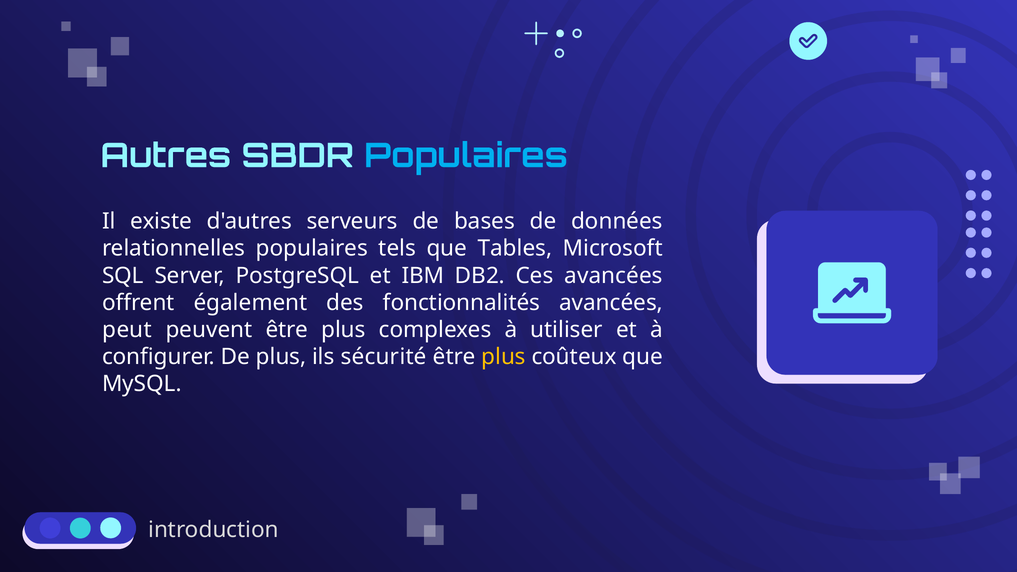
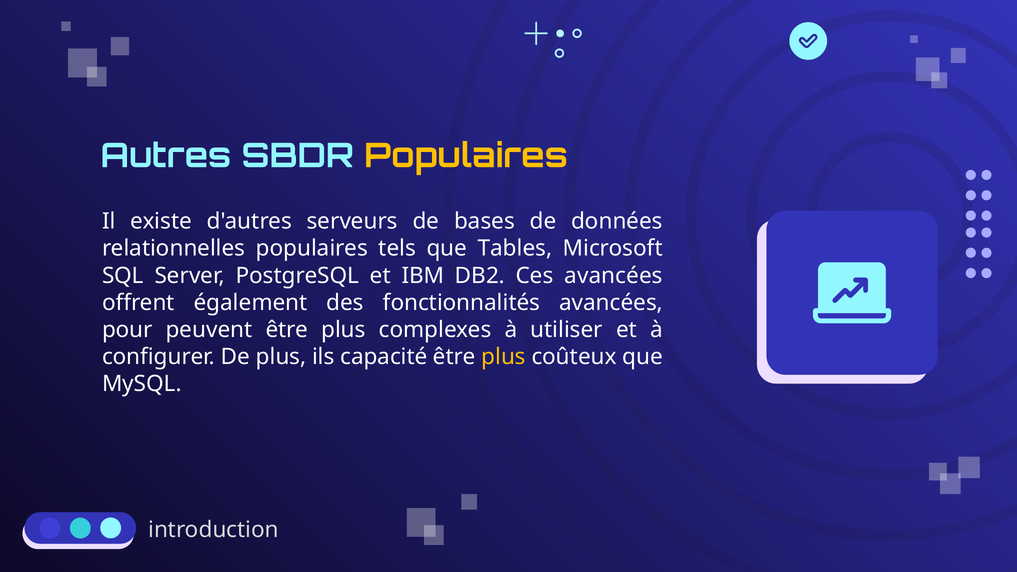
Populaires colour: light blue -> yellow (466, 156)
peut: peut -> pour (127, 330)
sécurité: sécurité -> capacité (384, 357)
